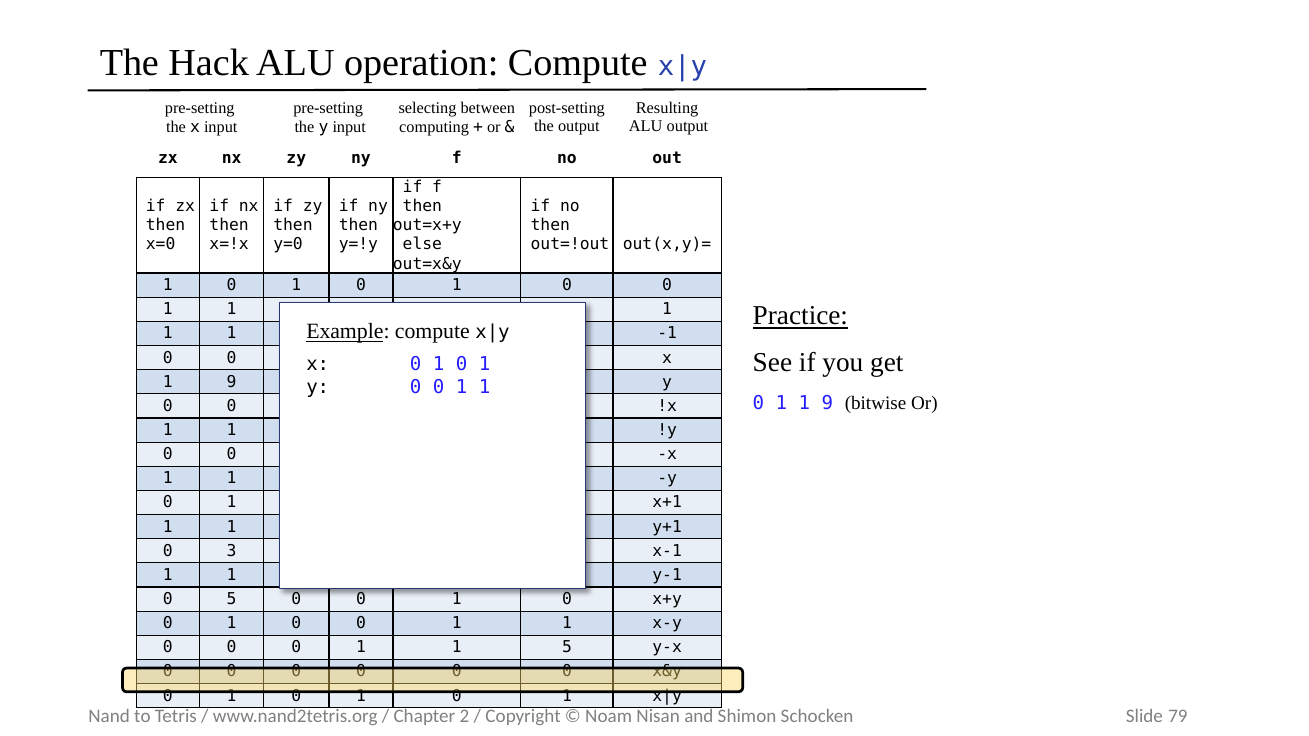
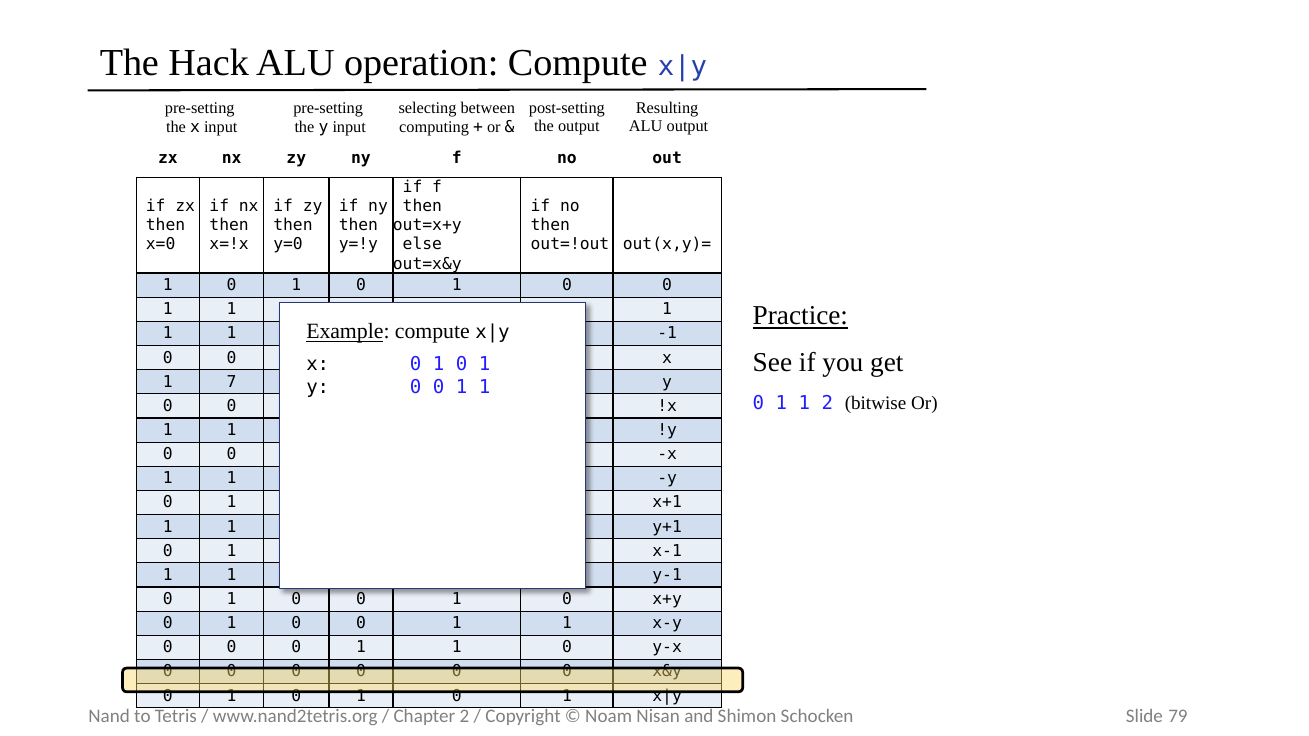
9: 9 -> 7 (232, 382)
1 1 9: 9 -> 2 (827, 403)
3: 3 -> 1 (232, 551)
5: 5 -> 1 (232, 599)
5: 5 -> 0 (567, 648)
